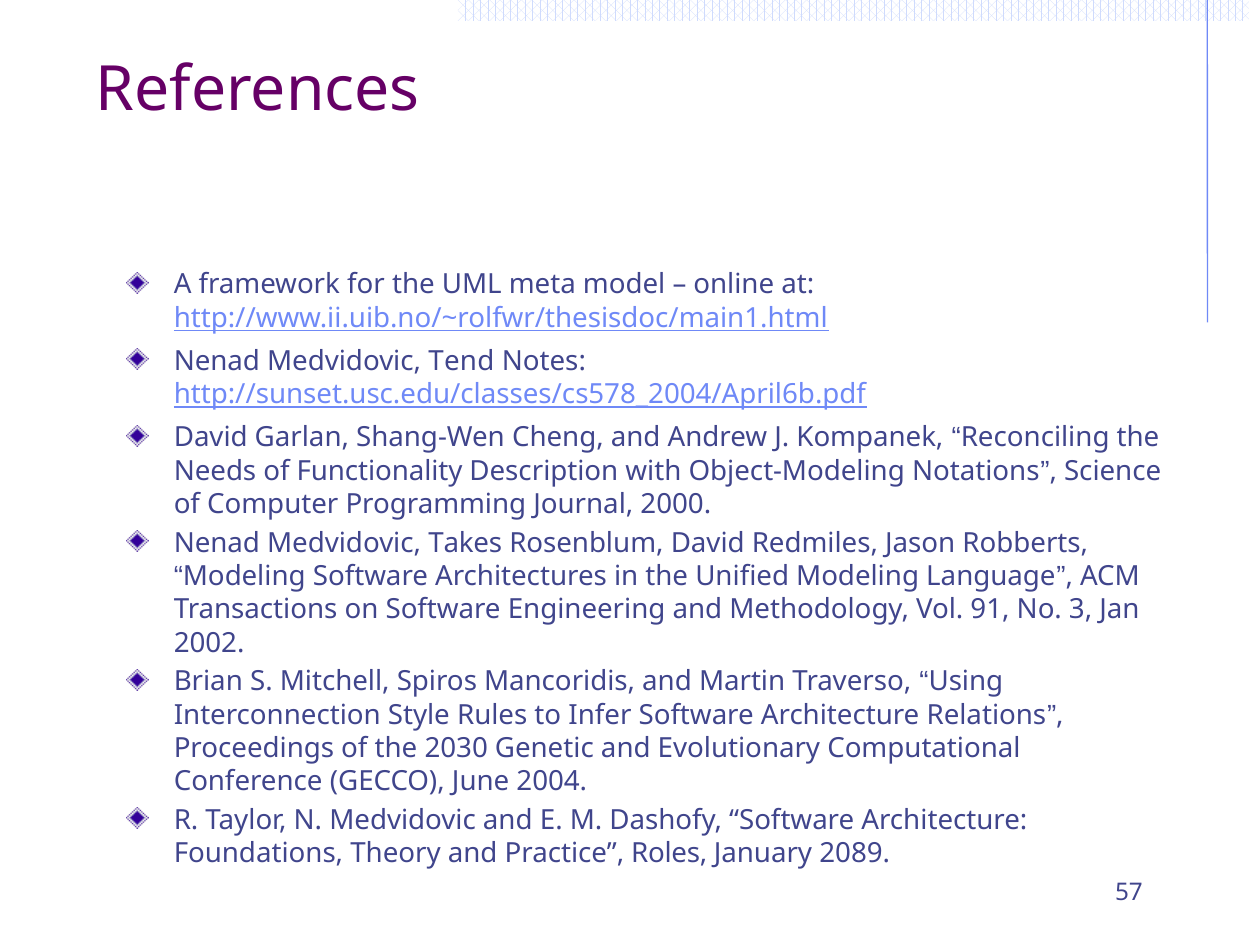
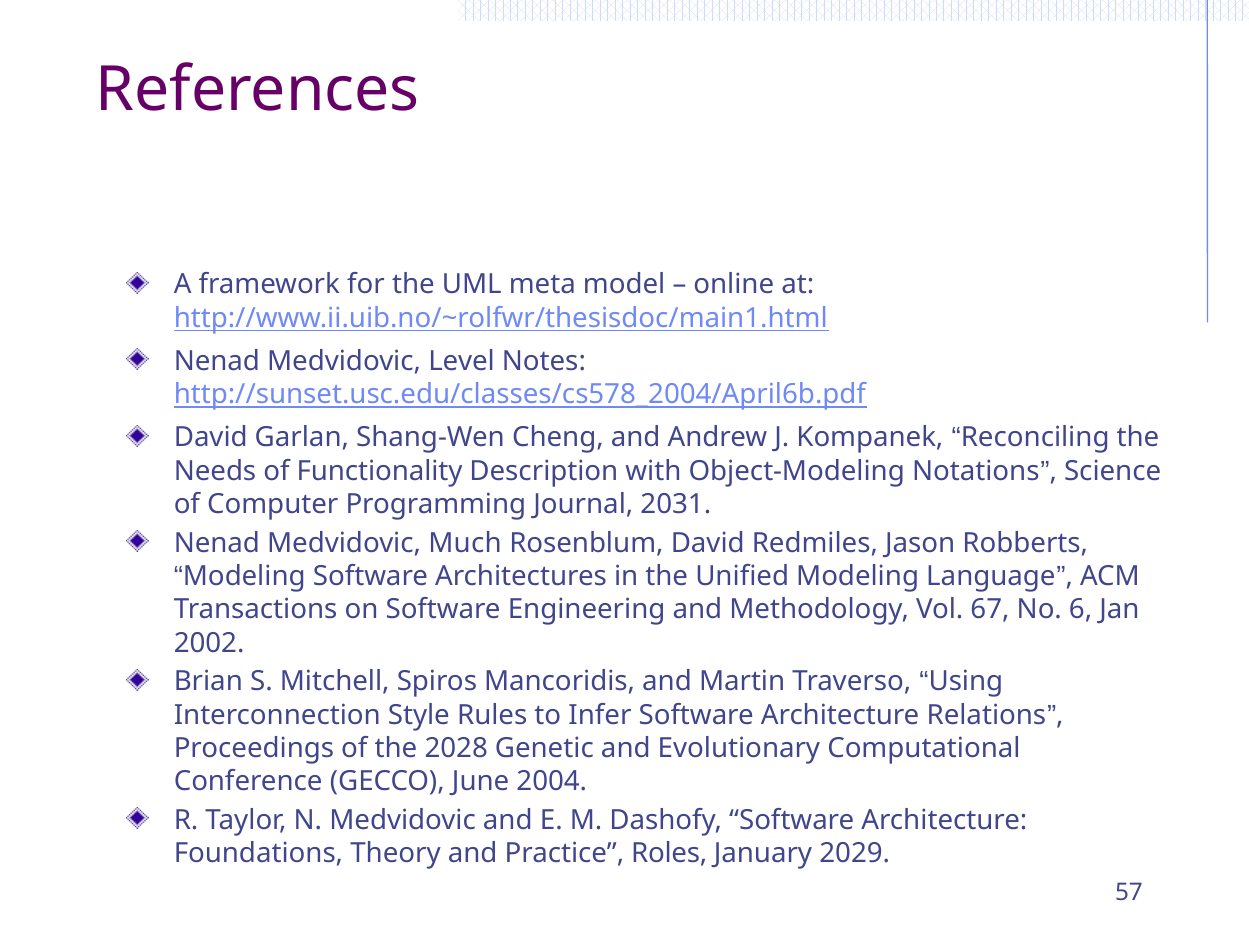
Tend: Tend -> Level (462, 362)
2000: 2000 -> 2031 (676, 505)
Takes: Takes -> Much (465, 544)
91: 91 -> 67 (990, 610)
3: 3 -> 6 (1081, 610)
2030: 2030 -> 2028 (456, 749)
2089: 2089 -> 2029 (855, 854)
